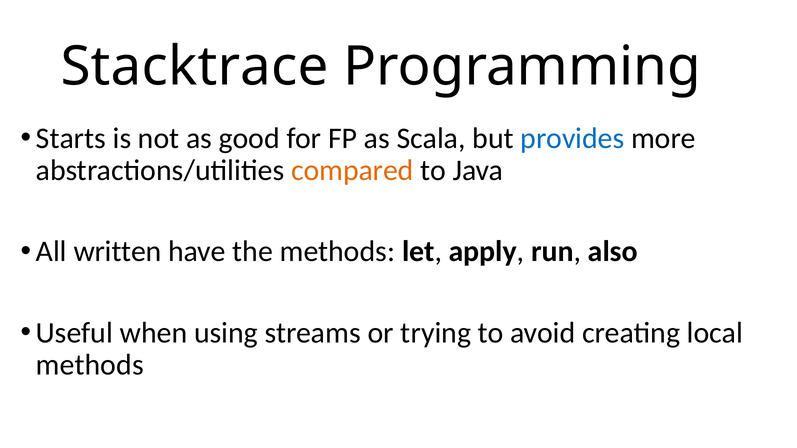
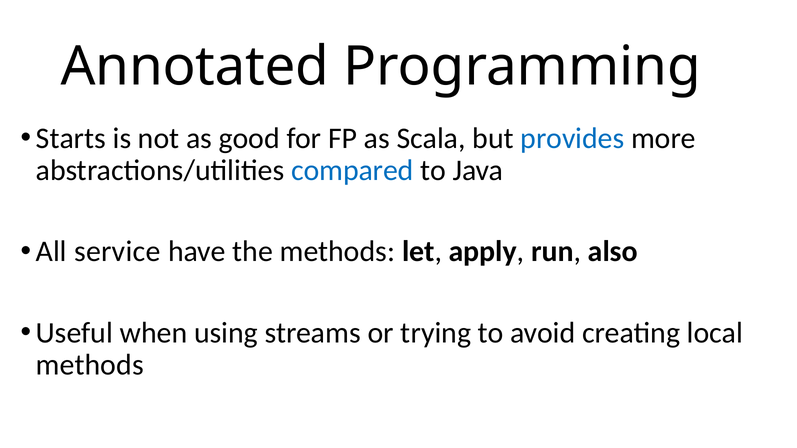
Stacktrace: Stacktrace -> Annotated (195, 67)
compared colour: orange -> blue (352, 171)
written: written -> service (117, 252)
